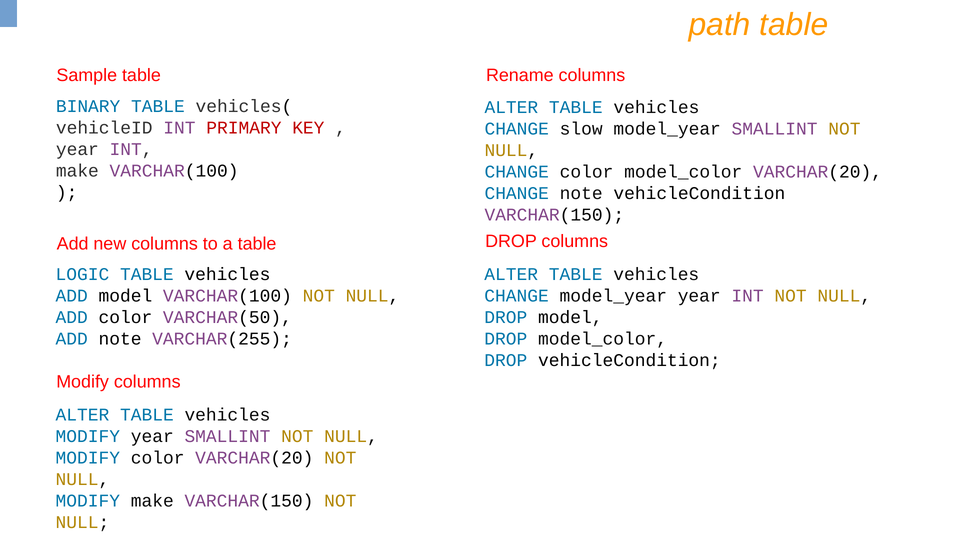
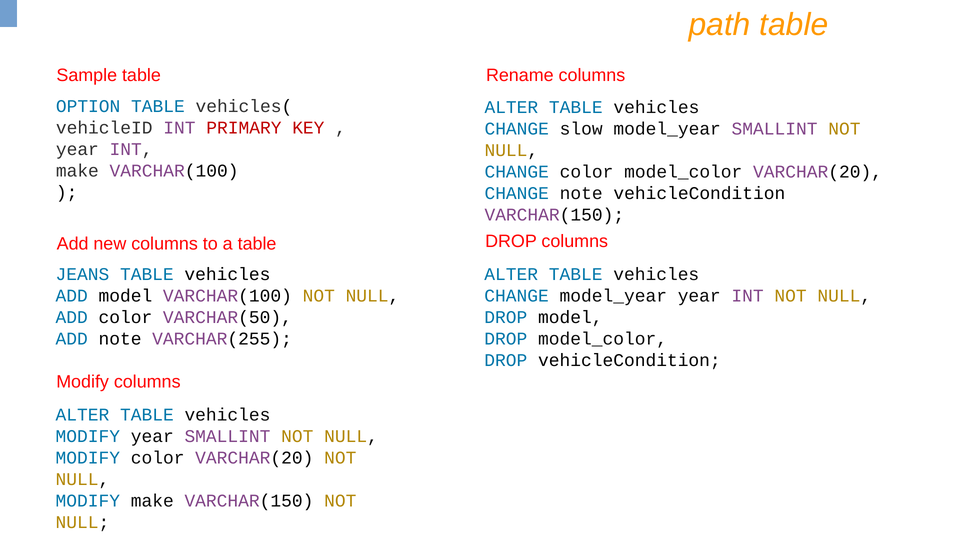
BINARY: BINARY -> OPTION (88, 106)
LOGIC: LOGIC -> JEANS (82, 275)
